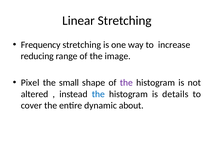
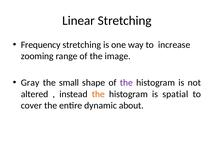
reducing: reducing -> zooming (37, 56)
Pixel: Pixel -> Gray (30, 83)
the colour: blue -> orange (98, 94)
details: details -> spatial (175, 94)
